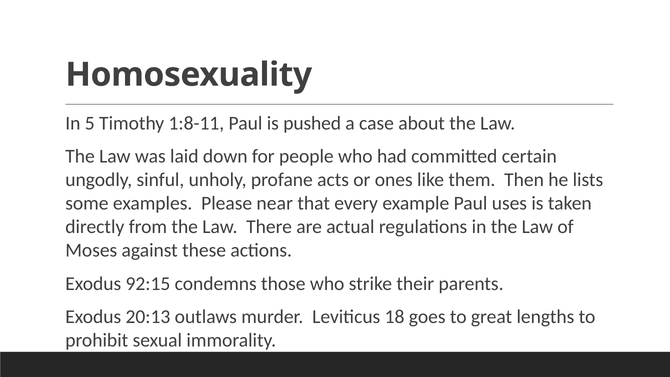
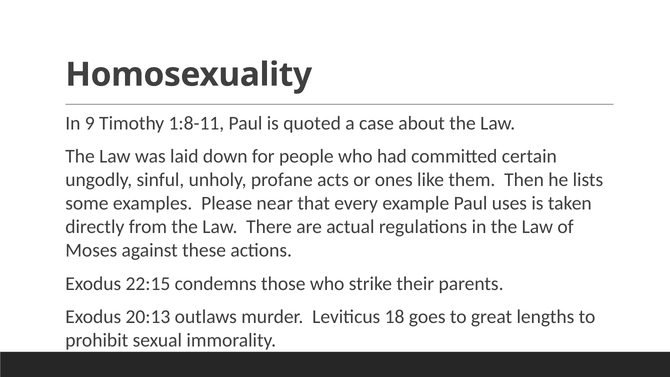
5: 5 -> 9 (90, 123)
pushed: pushed -> quoted (312, 123)
92:15: 92:15 -> 22:15 (148, 284)
